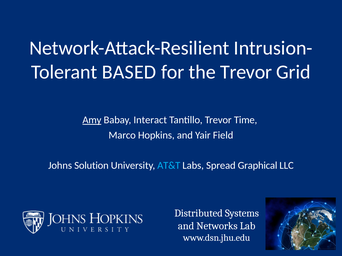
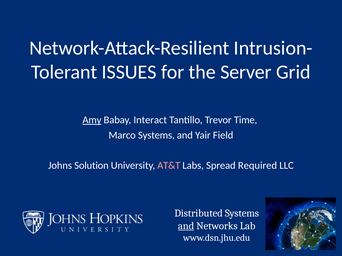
BASED: BASED -> ISSUES (129, 72)
the Trevor: Trevor -> Server (246, 72)
Marco Hopkins: Hopkins -> Systems (156, 135)
AT&T colour: light blue -> pink (169, 166)
Graphical: Graphical -> Required (257, 166)
and underline: none -> present (186, 226)
